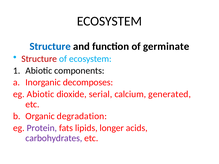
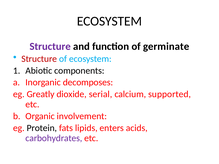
Structure colour: blue -> purple (50, 47)
eg Abiotic: Abiotic -> Greatly (41, 94)
generated: generated -> supported (170, 94)
degradation: degradation -> involvement (82, 116)
Protein colour: purple -> black (42, 128)
longer: longer -> enters (112, 128)
